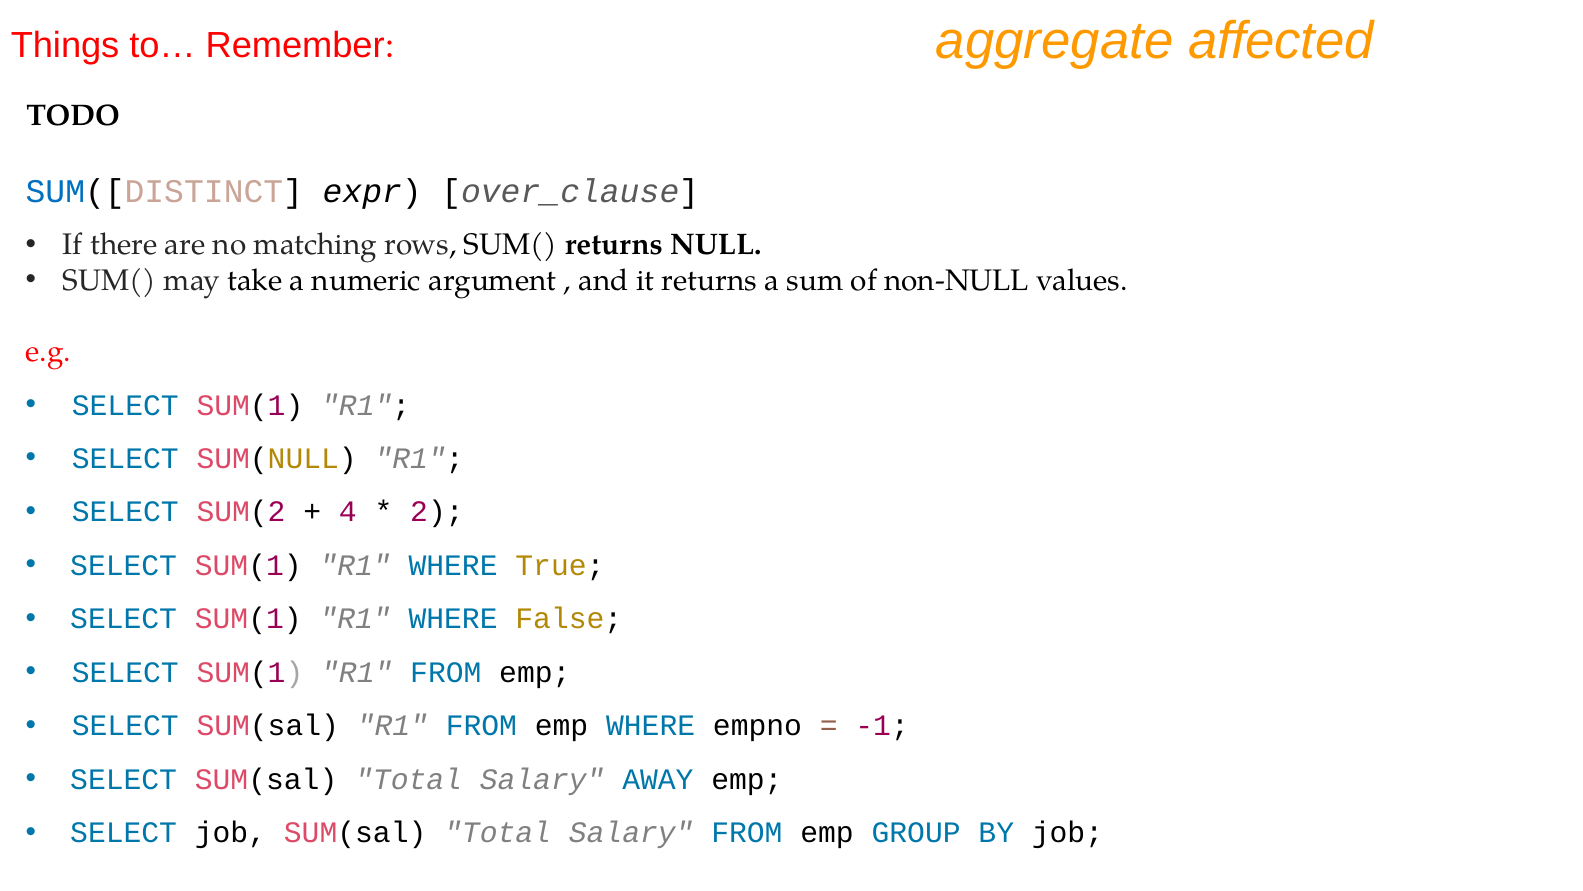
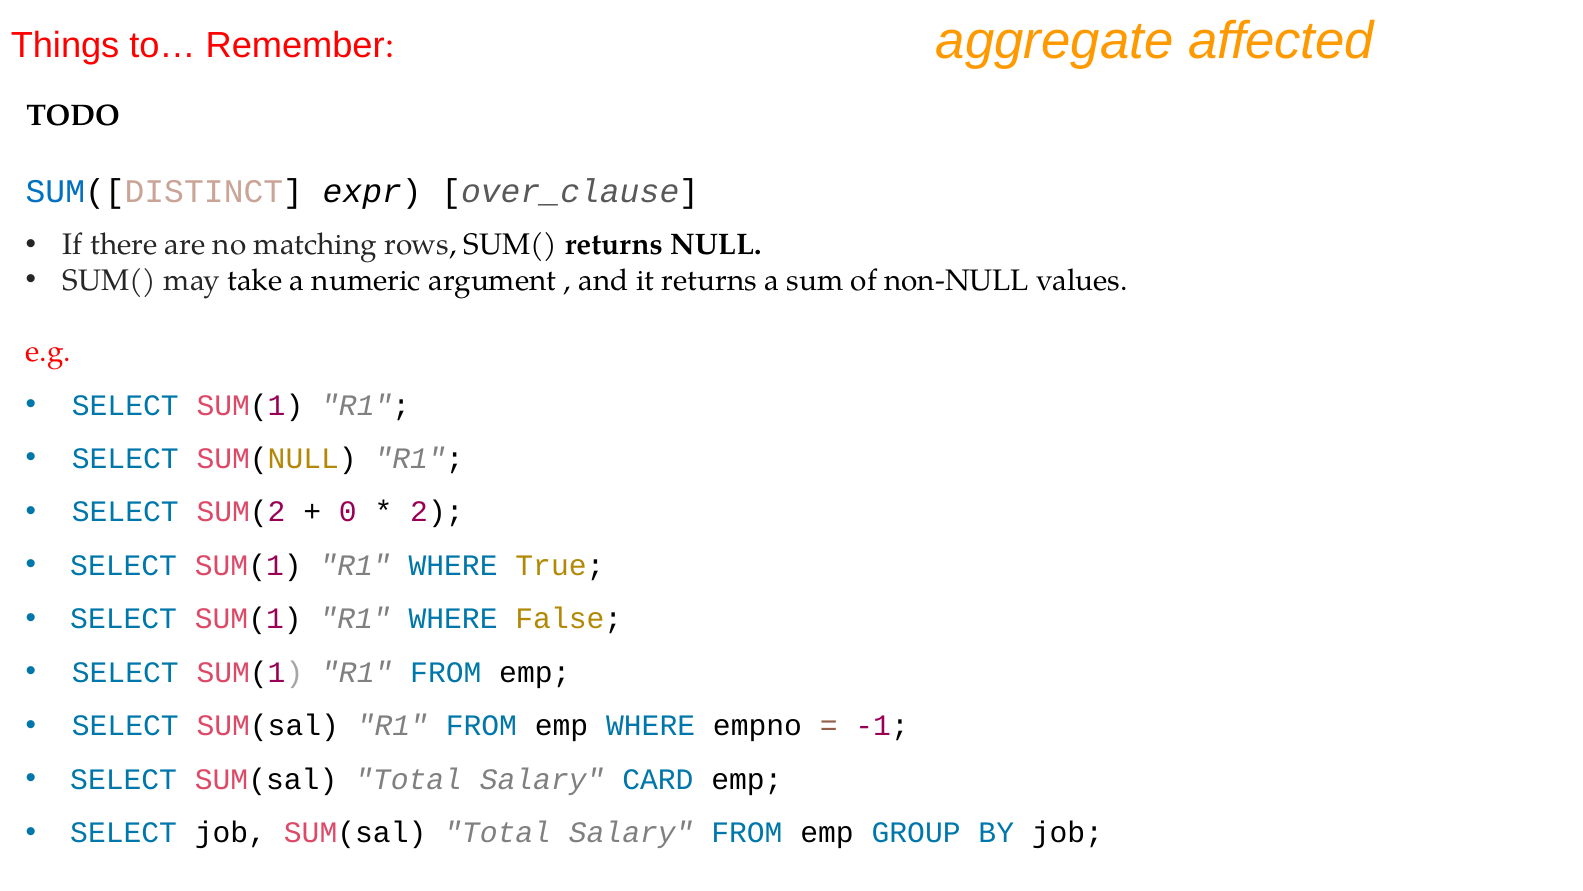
4: 4 -> 0 (348, 512)
AWAY: AWAY -> CARD (658, 779)
